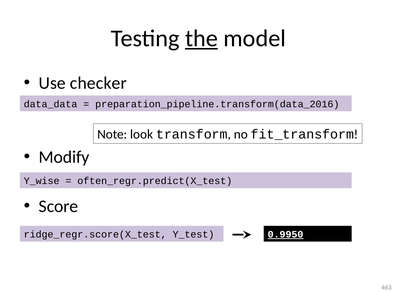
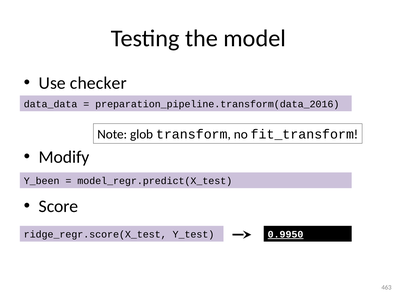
the underline: present -> none (201, 38)
look: look -> glob (142, 135)
Y_wise: Y_wise -> Y_been (42, 181)
often_regr.predict(X_test: often_regr.predict(X_test -> model_regr.predict(X_test (155, 181)
